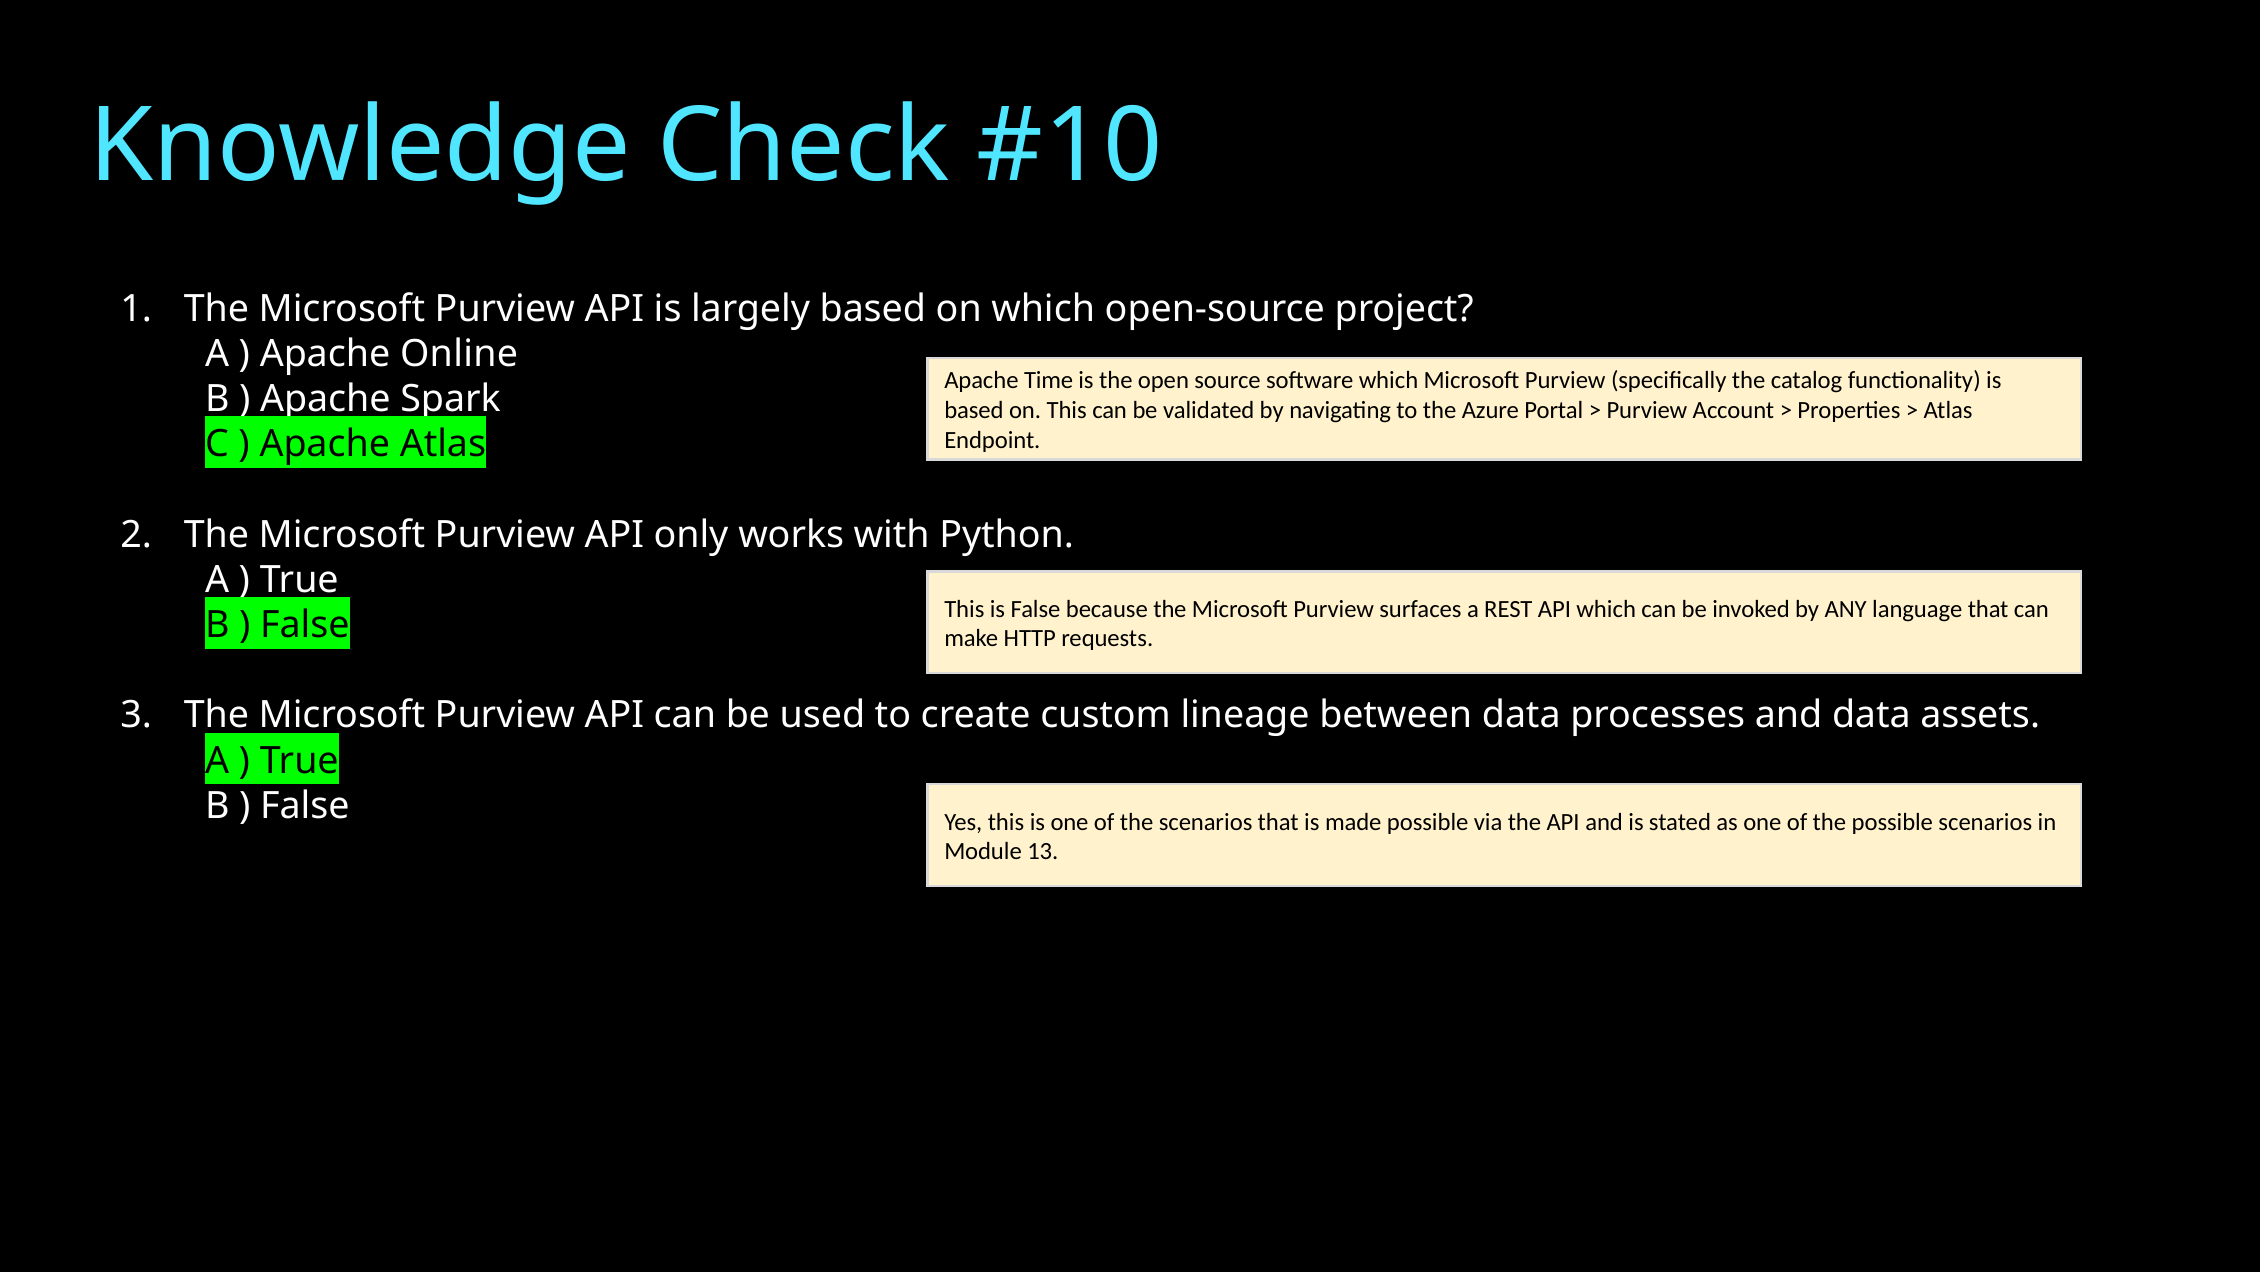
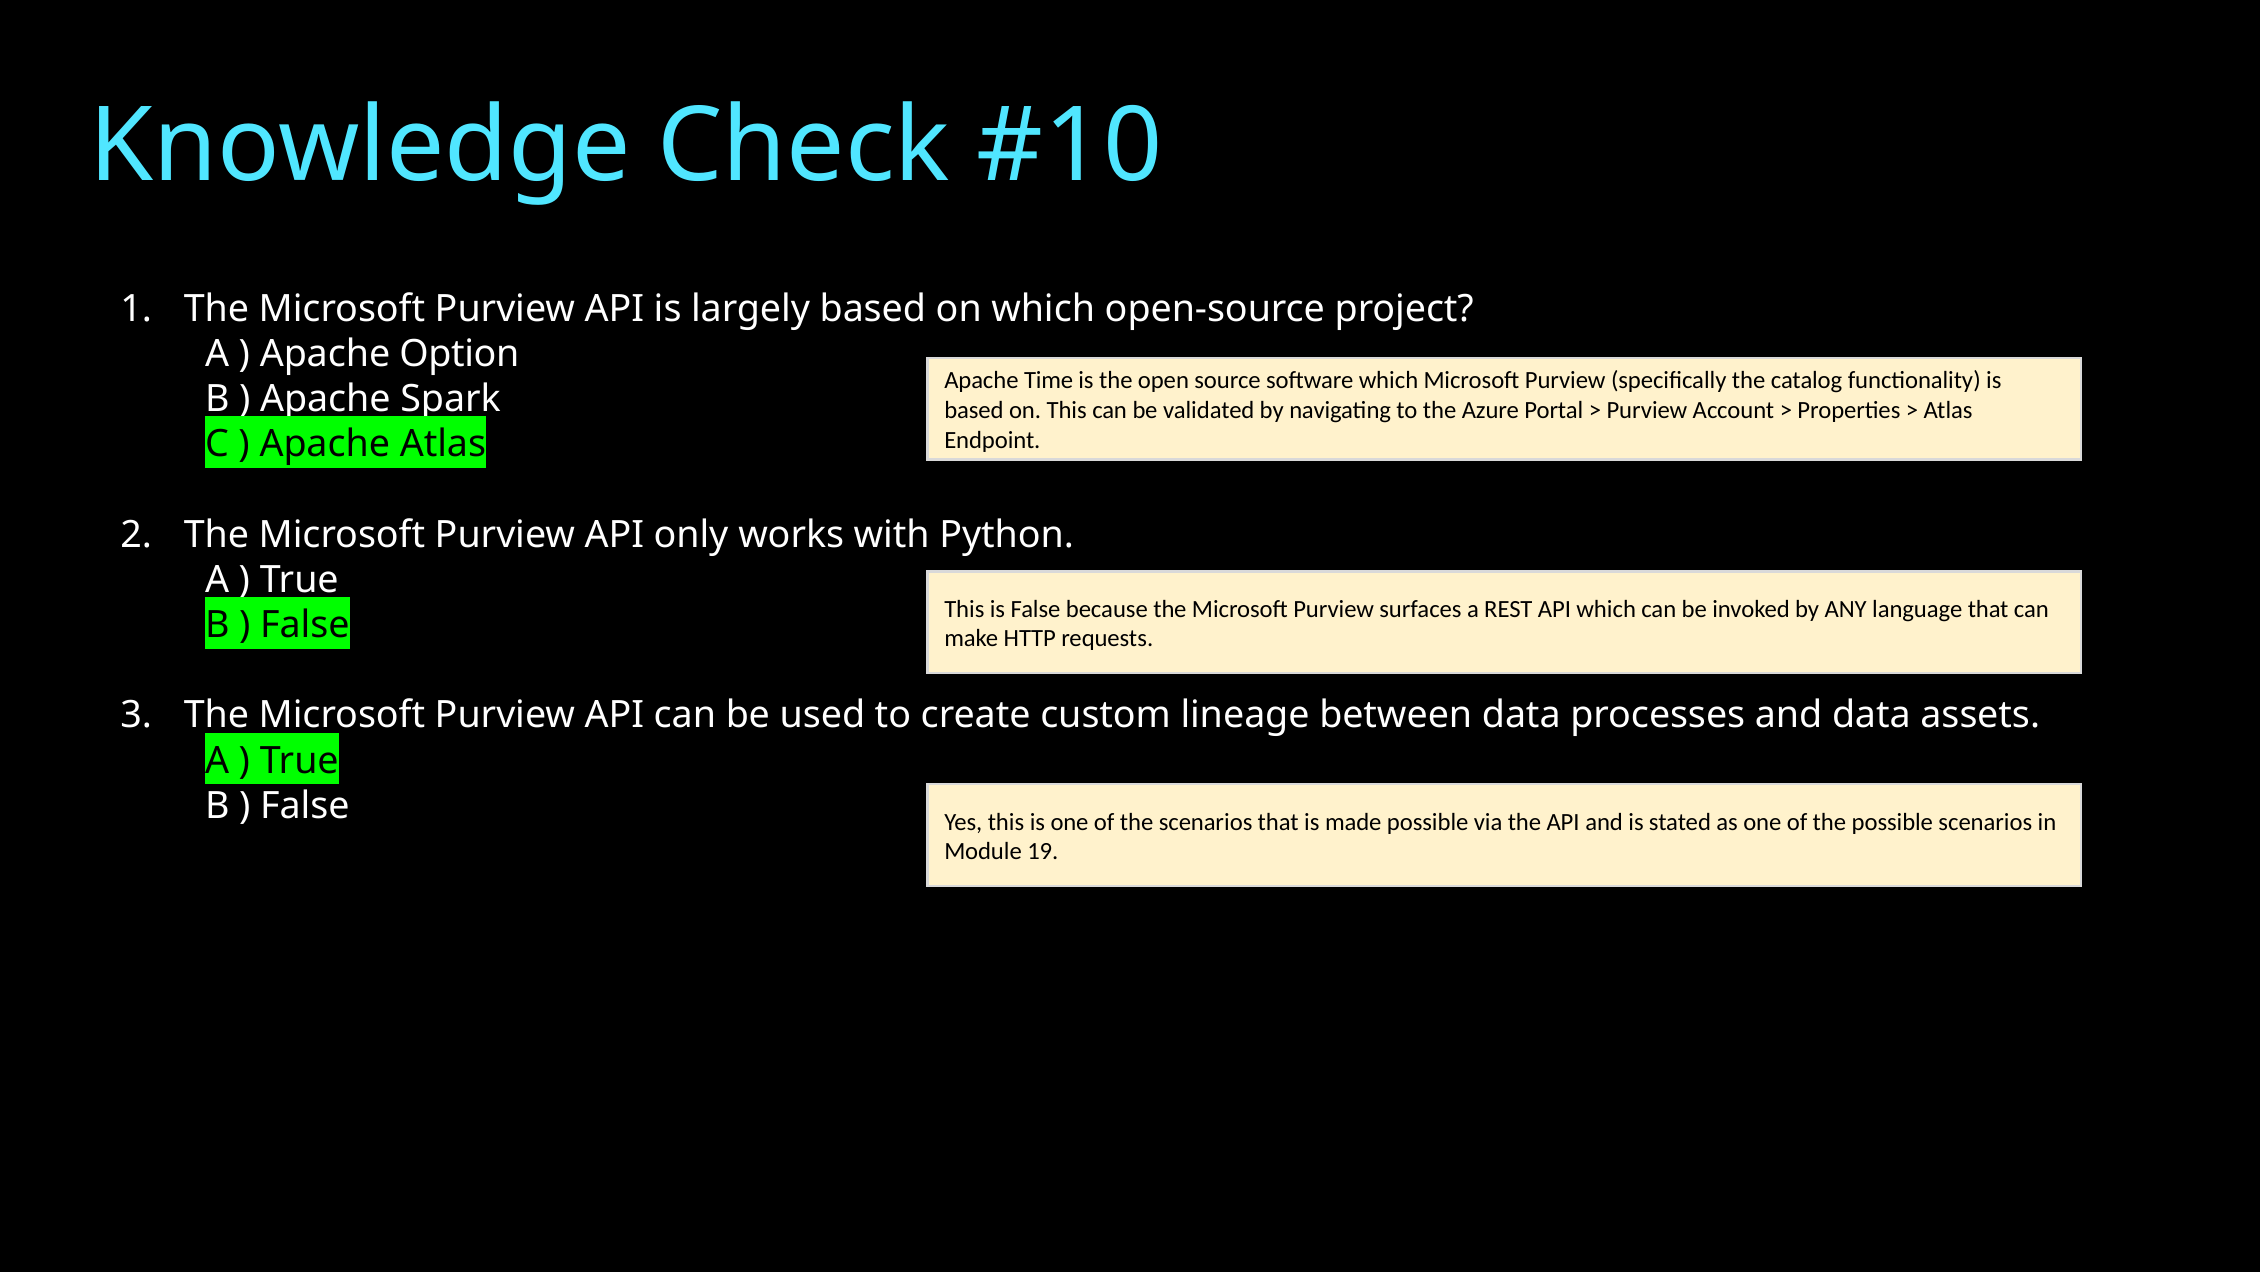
Online: Online -> Option (459, 354)
13: 13 -> 19 (1043, 851)
